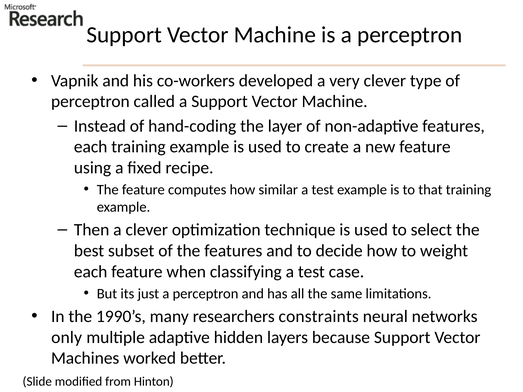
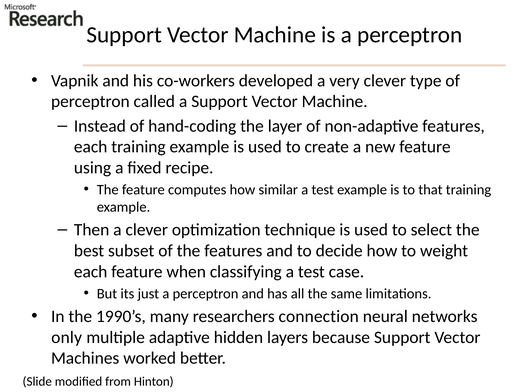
constraints: constraints -> connection (319, 317)
